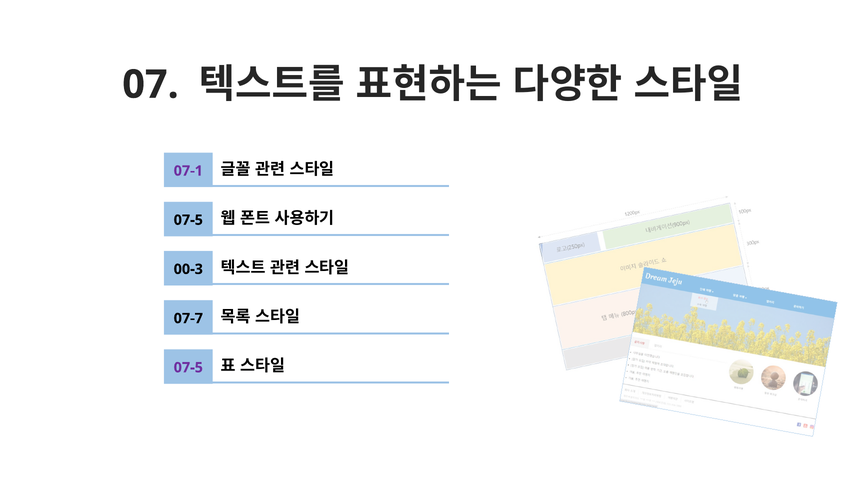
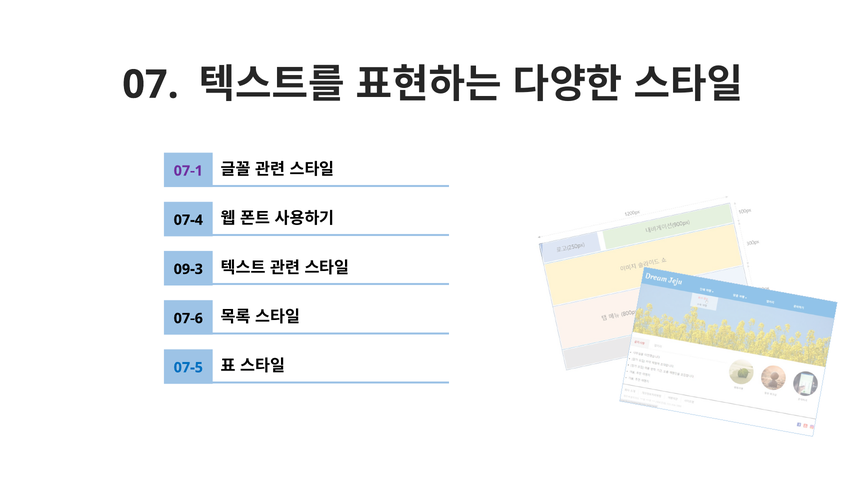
07-5: 07-5 -> 07-4 (188, 220)
00-3: 00-3 -> 09-3 (188, 269)
07-7: 07-7 -> 07-6 (188, 319)
07-5 colour: purple -> blue (188, 368)
